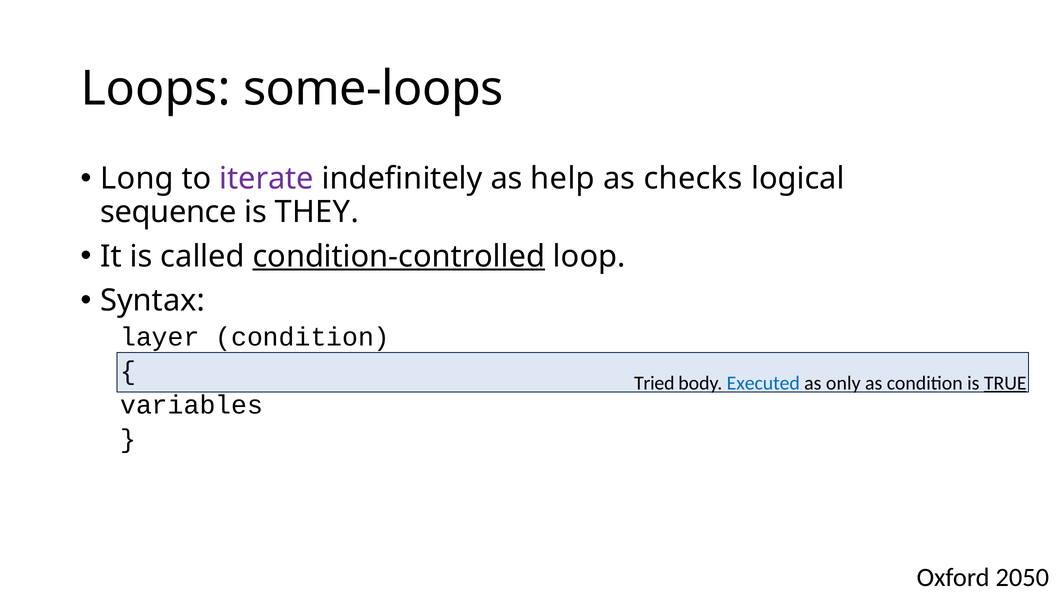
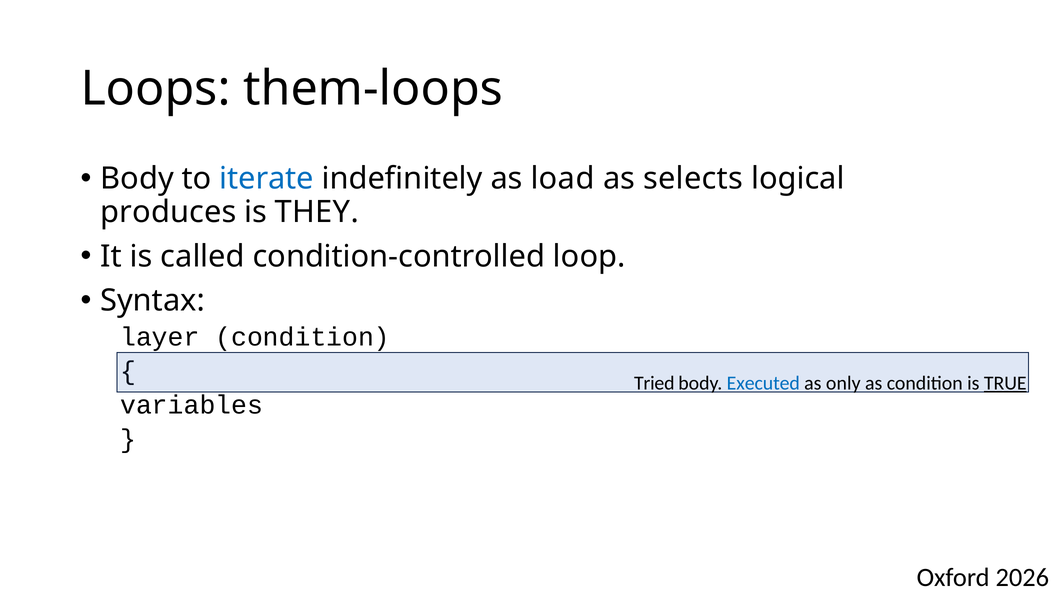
some-loops: some-loops -> them-loops (373, 89)
Long: Long -> Body (137, 179)
iterate colour: purple -> blue (267, 179)
help: help -> load (563, 179)
checks: checks -> selects (693, 179)
sequence: sequence -> produces (168, 212)
condition-controlled underline: present -> none (399, 256)
2050: 2050 -> 2026 (1022, 577)
